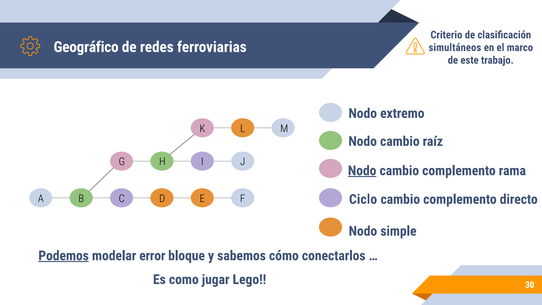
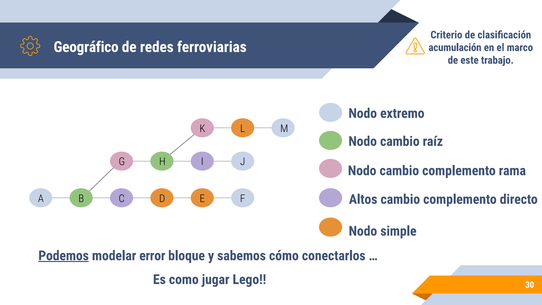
simultáneos: simultáneos -> acumulación (455, 48)
Nodo underline: present -> none (362, 171)
Ciclo: Ciclo -> Altos (363, 199)
